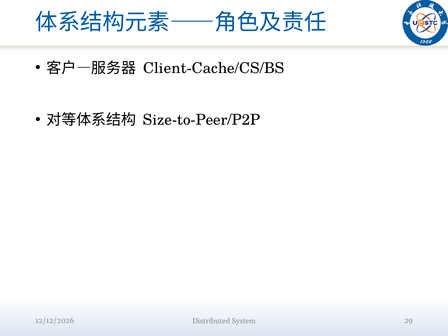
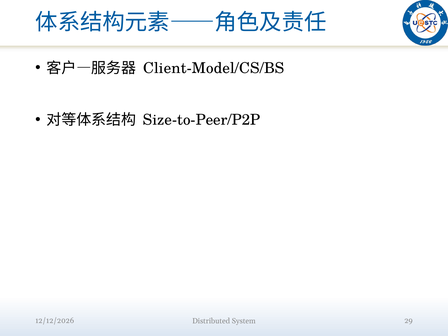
Client-Cache/CS/BS: Client-Cache/CS/BS -> Client-Model/CS/BS (214, 68)
